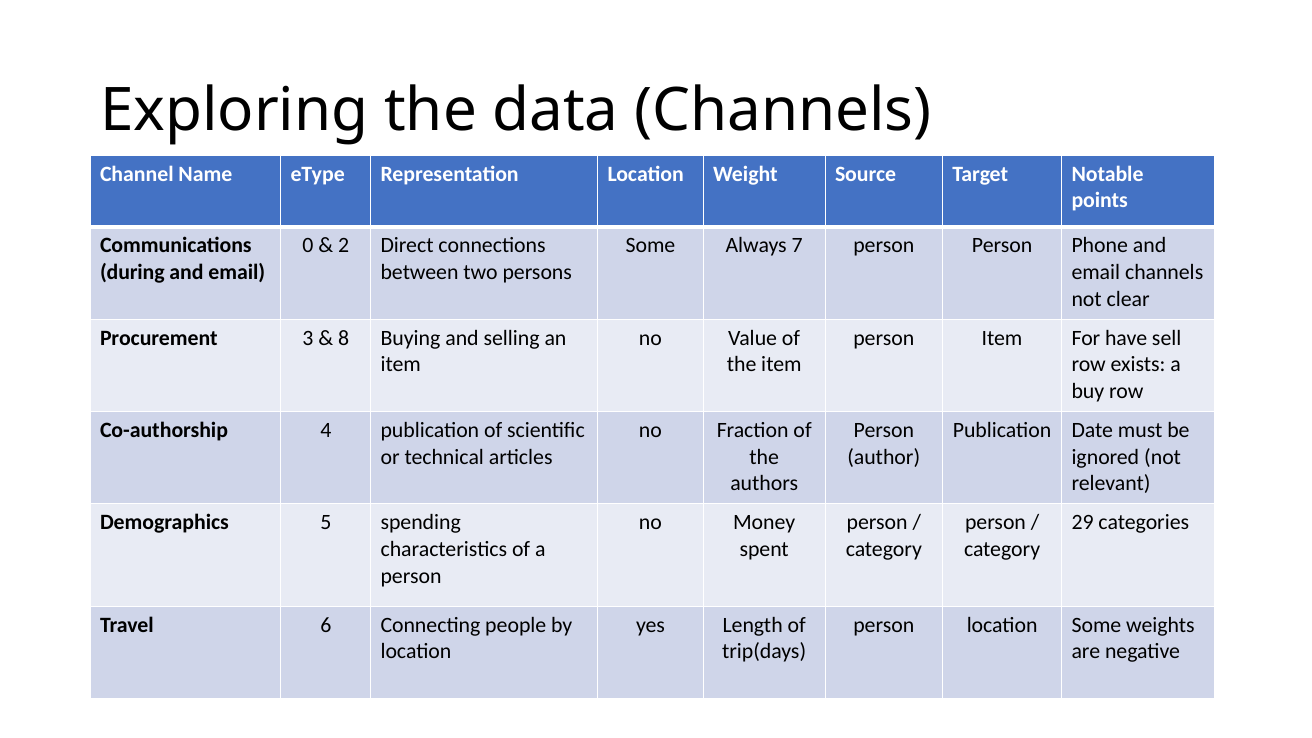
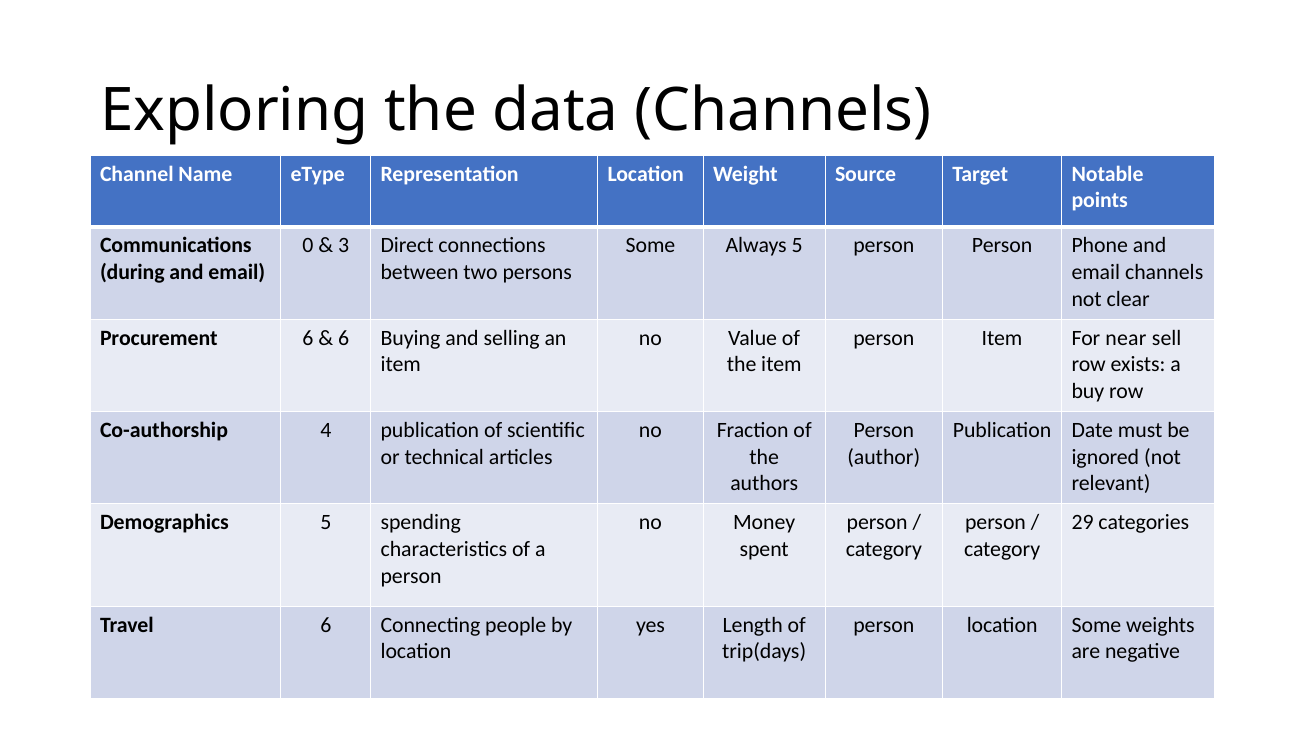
2: 2 -> 3 (344, 246)
Always 7: 7 -> 5 (797, 246)
Procurement 3: 3 -> 6 (308, 338)
8: 8 -> 6 (344, 338)
have: have -> near (1126, 338)
